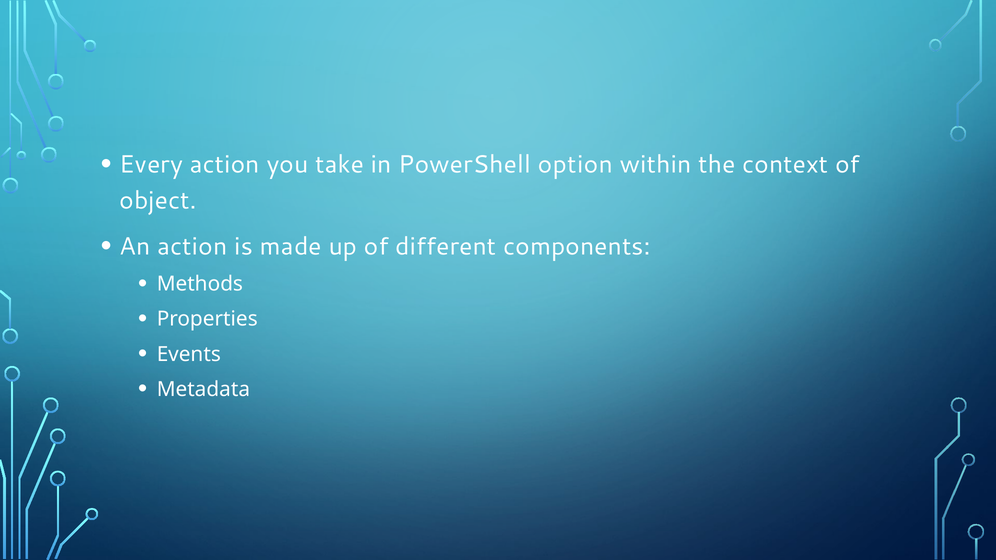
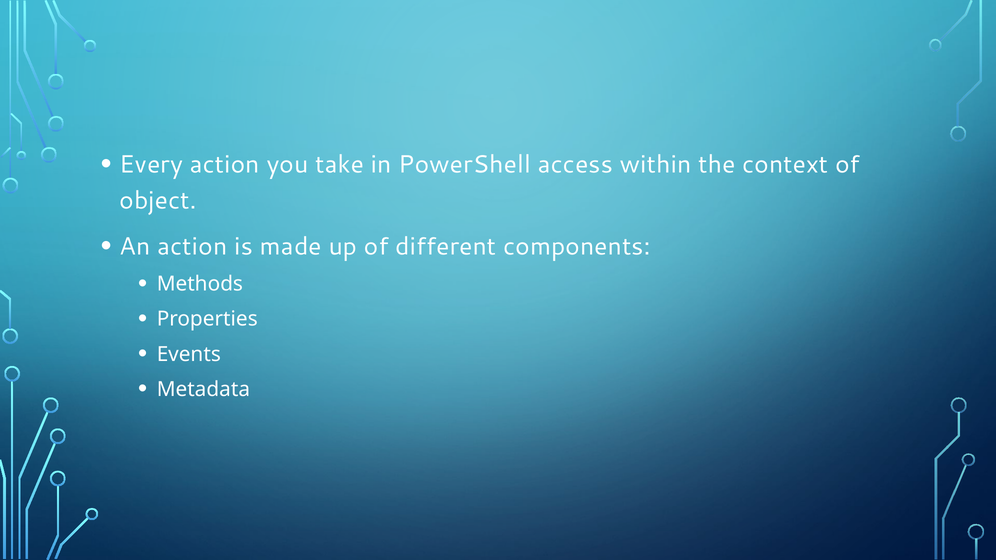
option: option -> access (575, 165)
